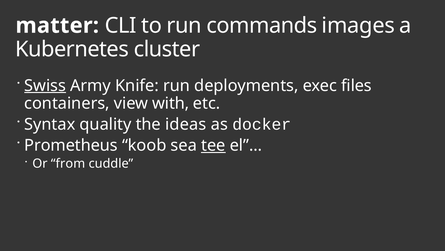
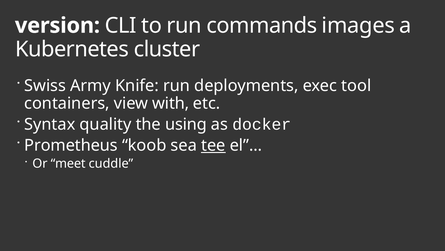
matter: matter -> version (57, 25)
Swiss underline: present -> none (45, 85)
files: files -> tool (356, 85)
ideas: ideas -> using (186, 124)
from: from -> meet (68, 163)
